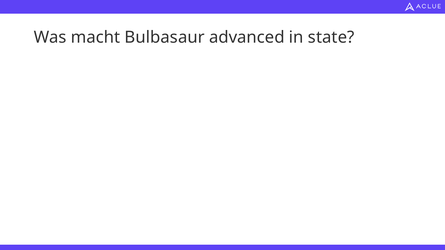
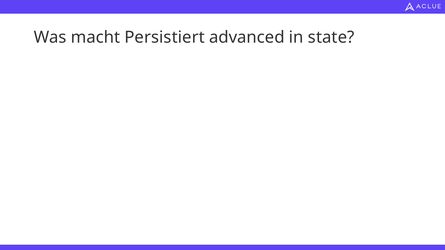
Bulbasaur: Bulbasaur -> Persistiert (165, 37)
